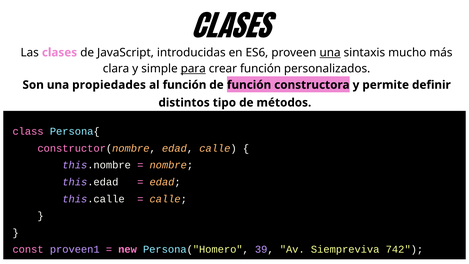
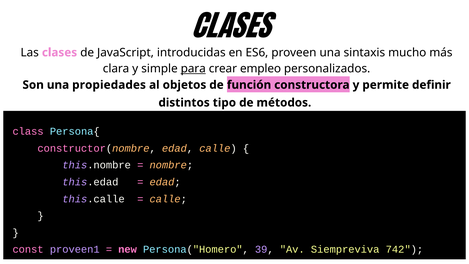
una underline: present -> none (330, 52)
crear función: función -> empleo (261, 69)
al función: función -> objetos (184, 85)
